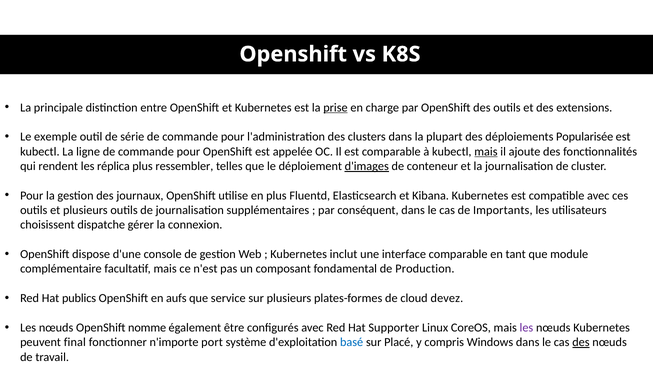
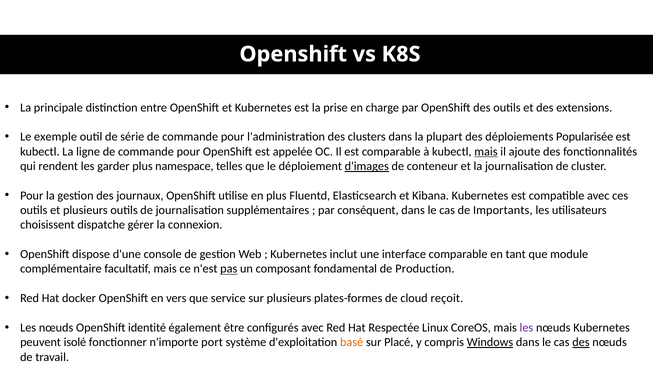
prise underline: present -> none (335, 108)
réplica: réplica -> garder (113, 166)
ressembler: ressembler -> namespace (184, 166)
pas underline: none -> present (229, 269)
publics: publics -> docker (79, 299)
aufs: aufs -> vers (176, 299)
devez: devez -> reçoit (447, 299)
nomme: nomme -> identité (147, 328)
Supporter: Supporter -> Respectée (394, 328)
final: final -> isolé (75, 343)
basé colour: blue -> orange (352, 343)
Windows underline: none -> present (490, 343)
